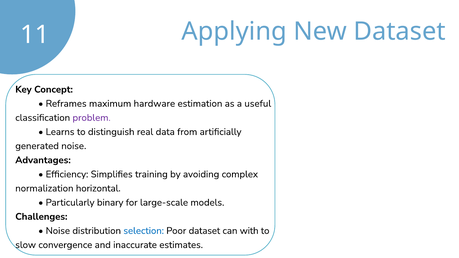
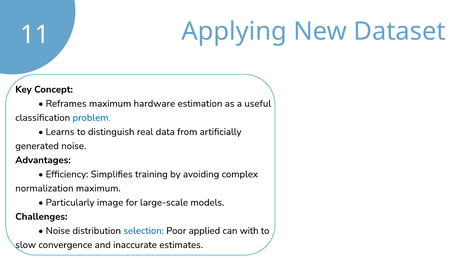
problem colour: purple -> blue (92, 118)
normalization horizontal: horizontal -> maximum (98, 188)
binary: binary -> image (110, 203)
Poor dataset: dataset -> applied (204, 231)
